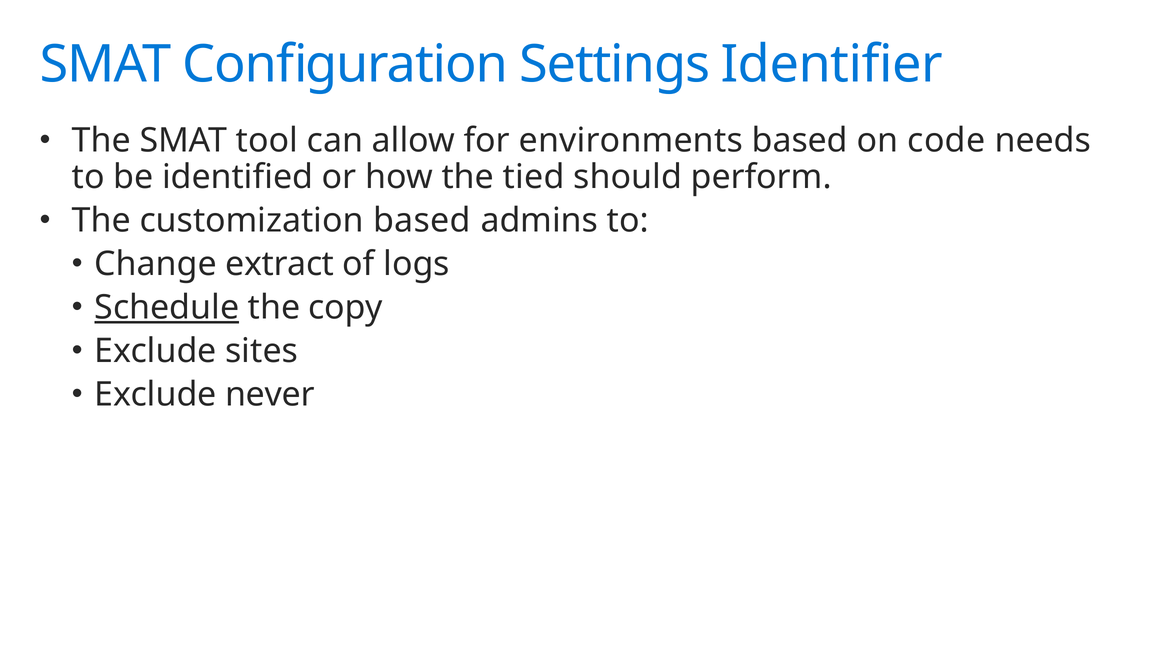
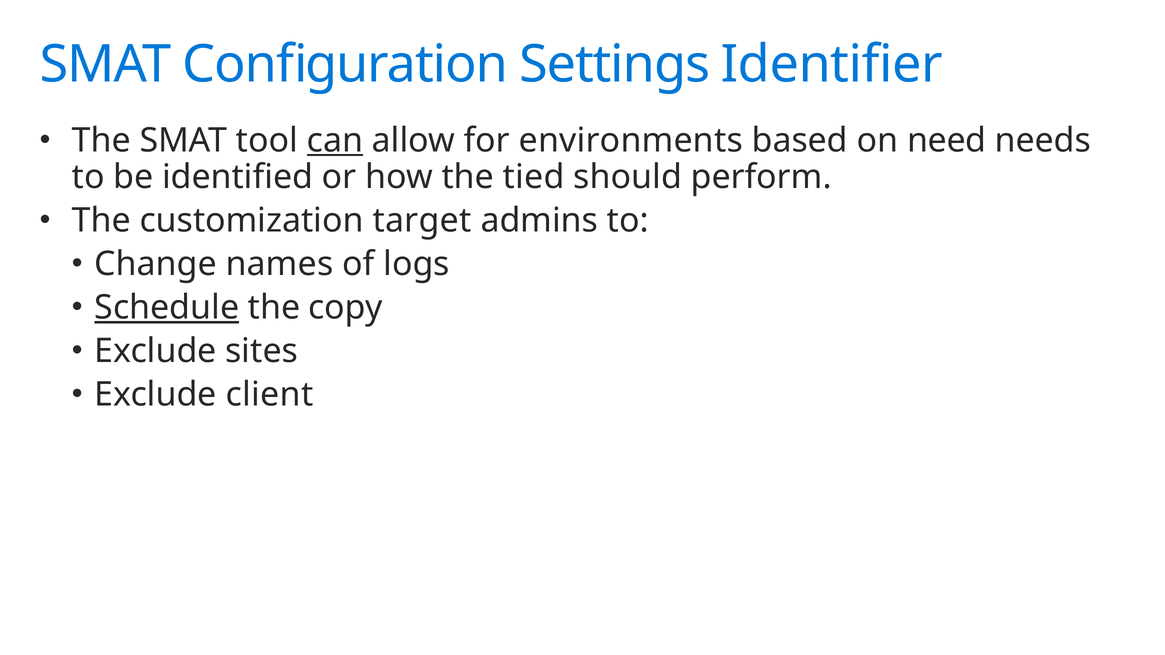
can underline: none -> present (335, 141)
code: code -> need (947, 141)
customization based: based -> target (422, 221)
extract: extract -> names (279, 264)
never: never -> client (270, 395)
